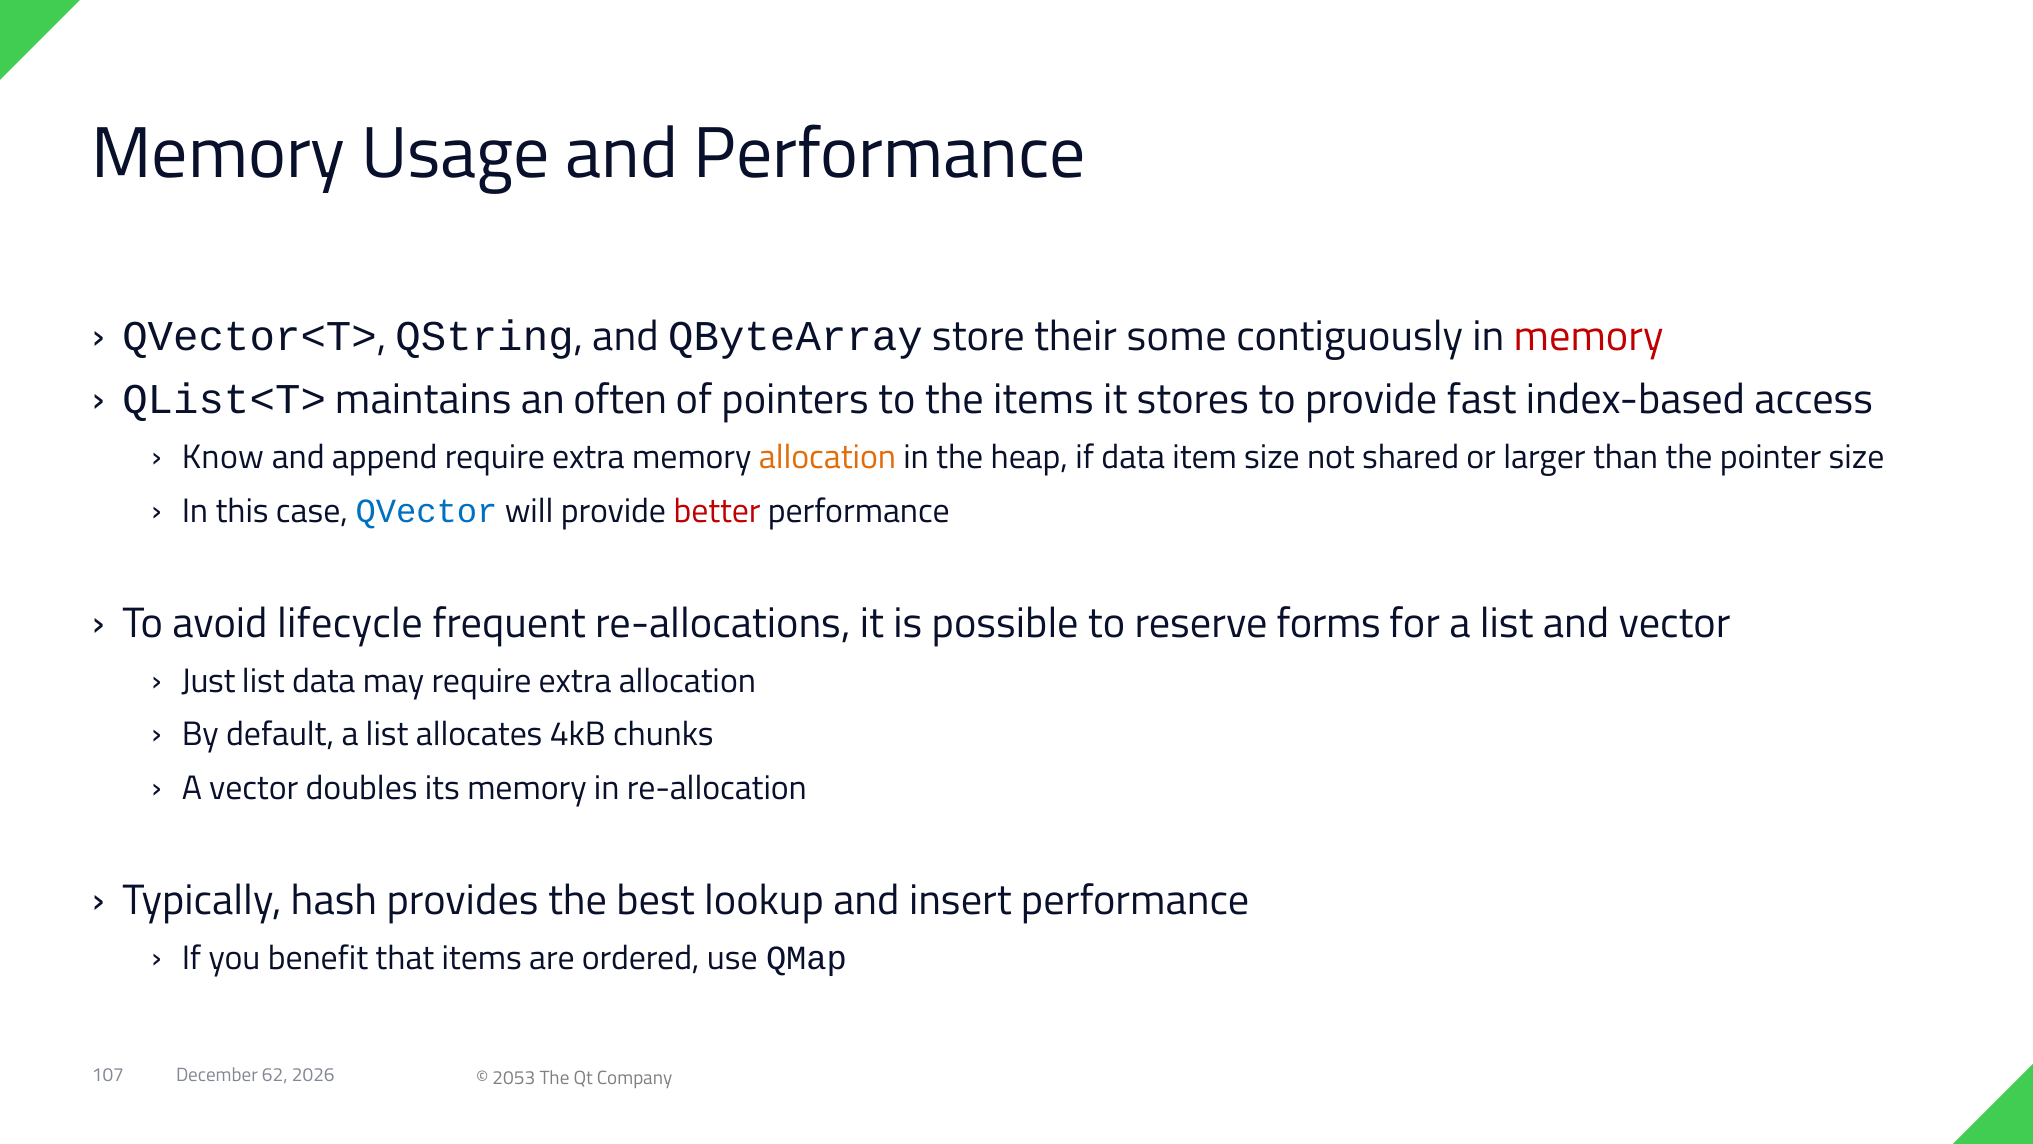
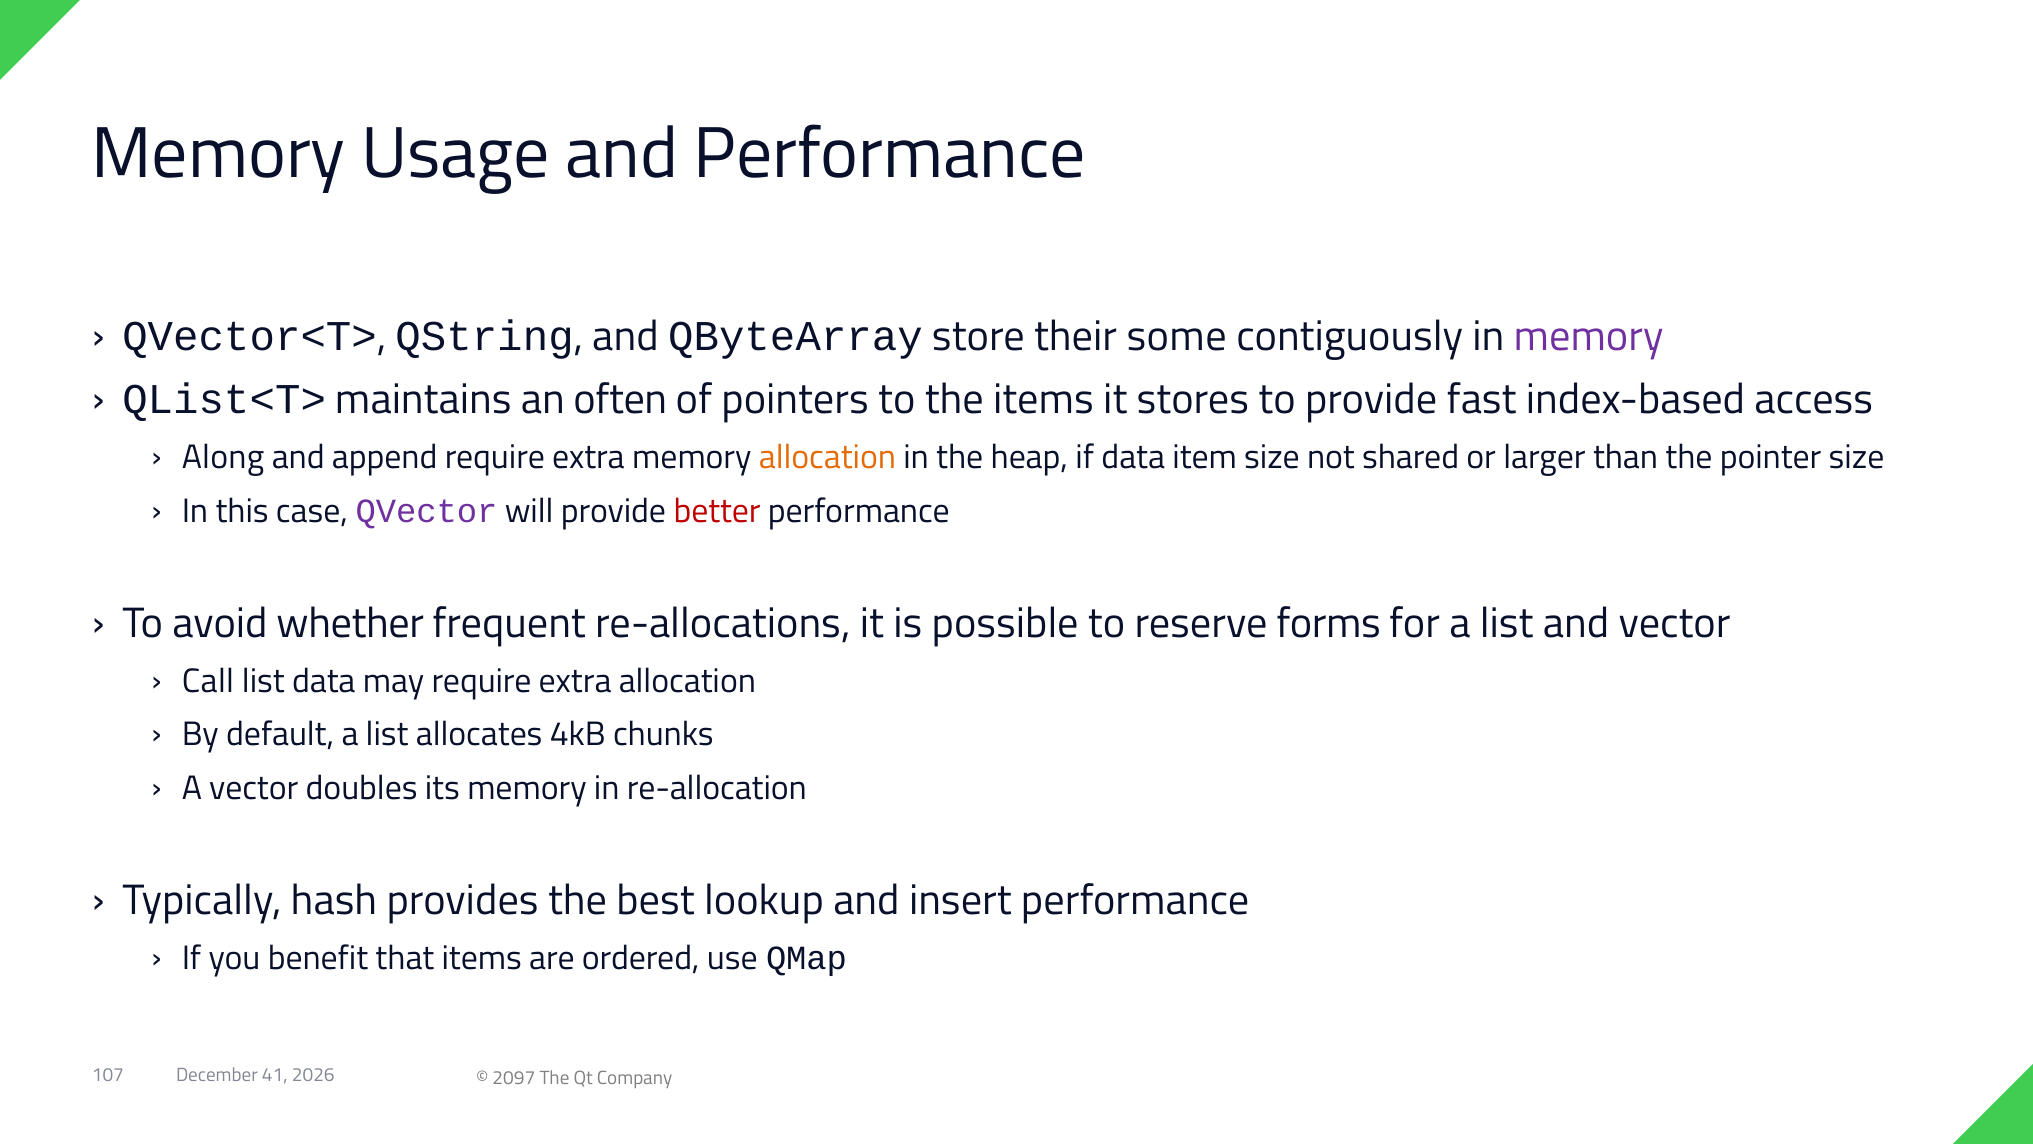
memory colour: red -> purple (1589, 336)
Know: Know -> Along (223, 458)
QVector colour: blue -> purple (427, 511)
lifecycle: lifecycle -> whether (350, 623)
Just: Just -> Call (208, 681)
62: 62 -> 41 (275, 1074)
2053: 2053 -> 2097 (514, 1077)
